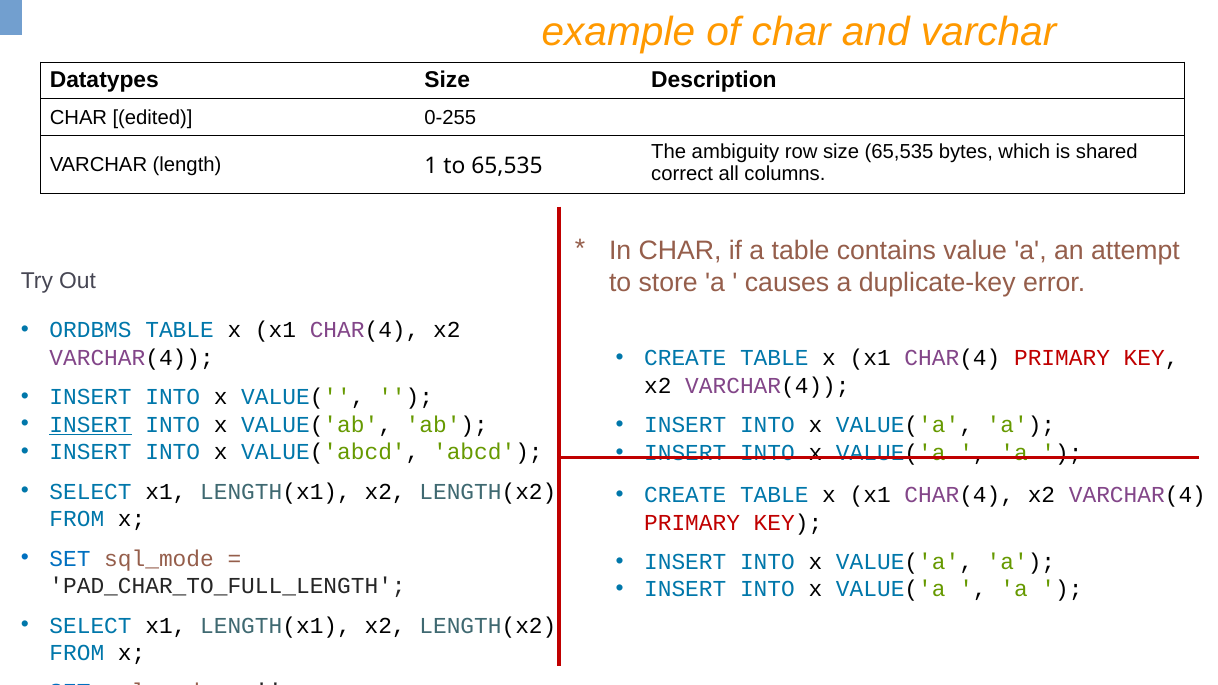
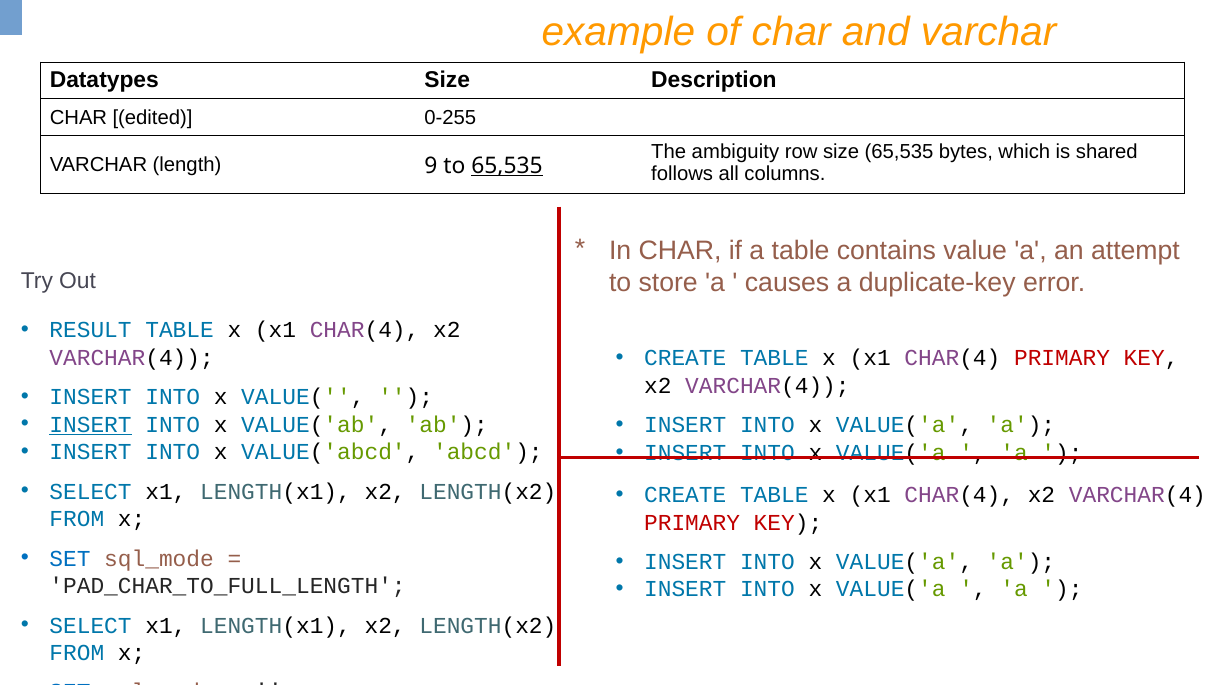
1: 1 -> 9 (431, 166)
65,535 underline: none -> present (507, 166)
correct: correct -> follows (682, 174)
ORDBMS: ORDBMS -> RESULT (91, 330)
